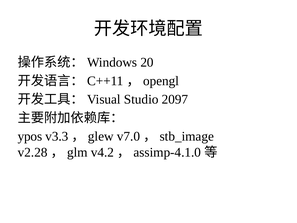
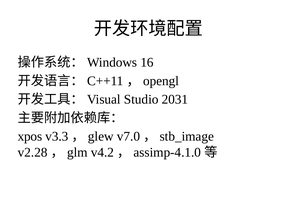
20: 20 -> 16 (147, 62)
2097: 2097 -> 2031 (175, 99)
ypos: ypos -> xpos (30, 136)
